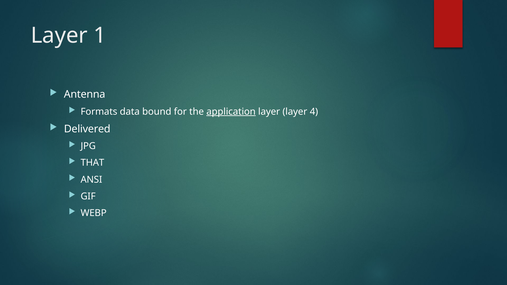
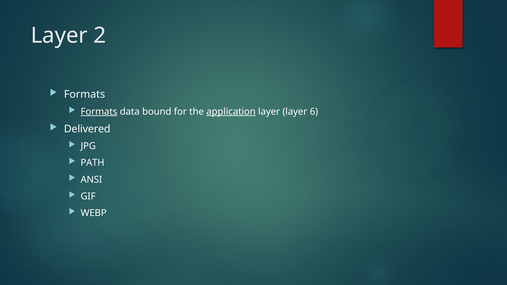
1: 1 -> 2 (100, 36)
Antenna: Antenna -> Formats (85, 94)
Formats underline: none -> present (99, 112)
4: 4 -> 6 (314, 112)
THAT: THAT -> PATH (92, 163)
